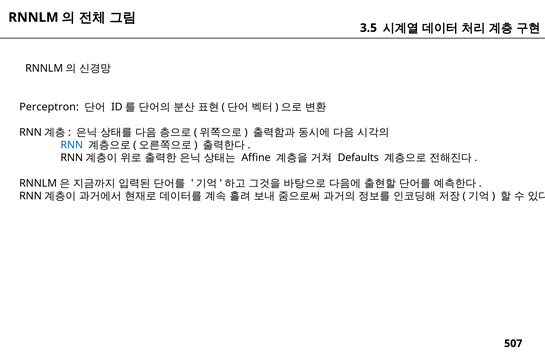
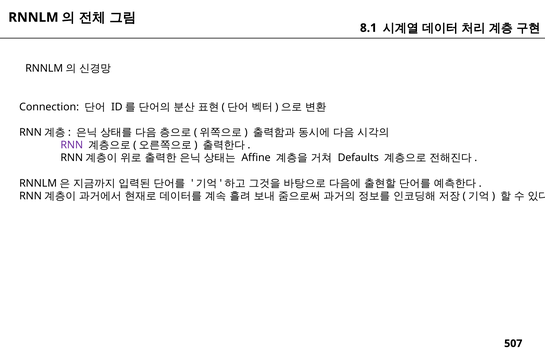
3.5: 3.5 -> 8.1 (368, 28)
Perceptron: Perceptron -> Connection (49, 107)
RNN colour: blue -> purple (72, 145)
